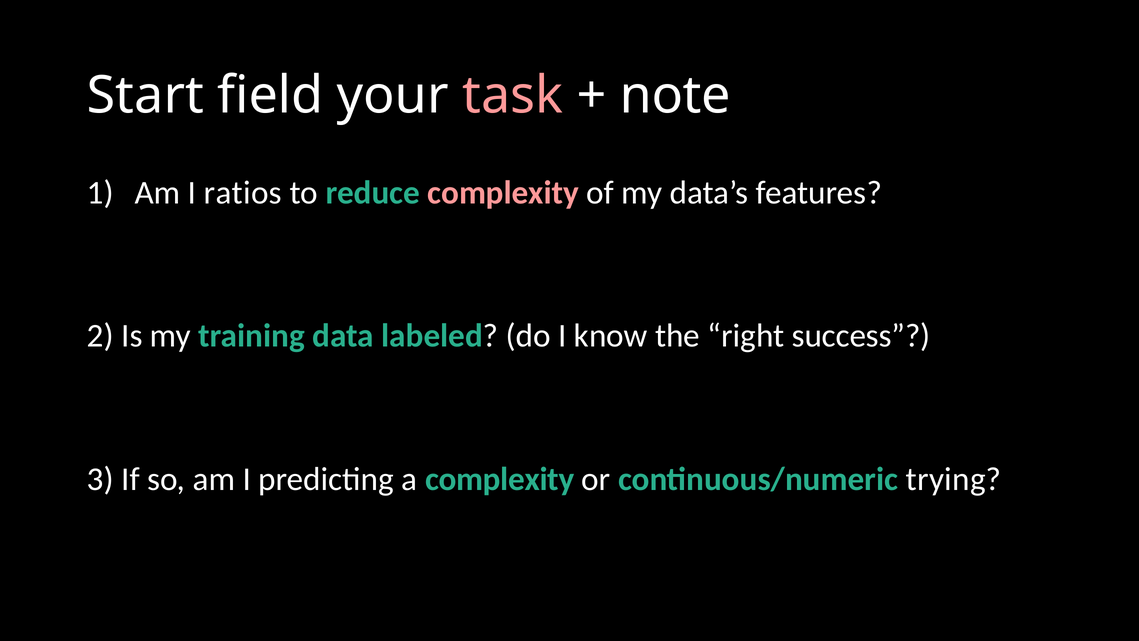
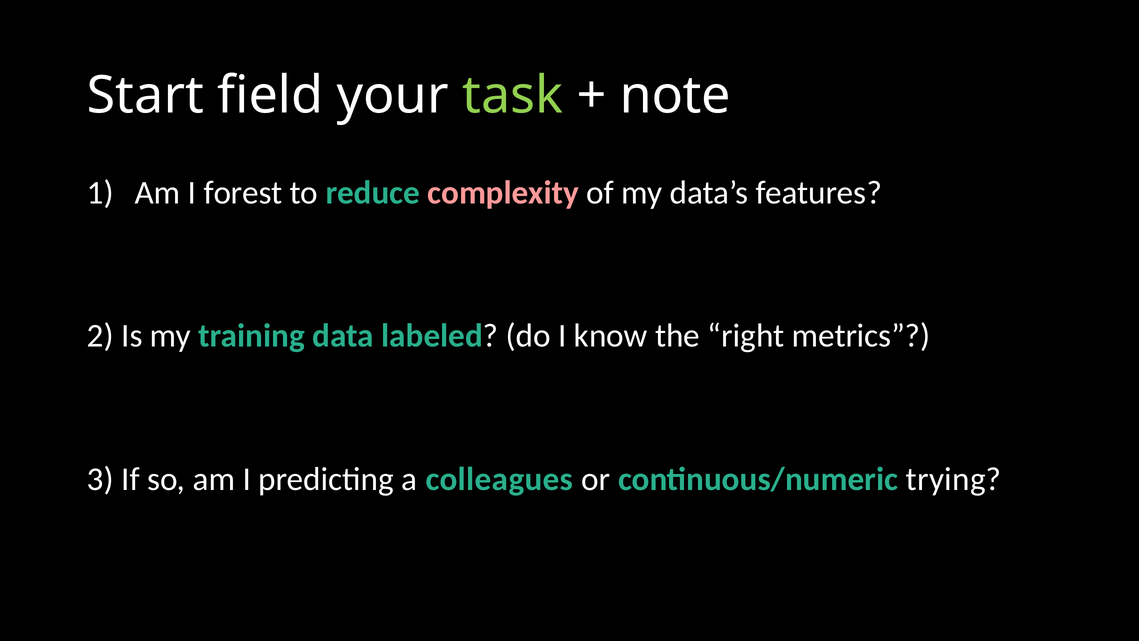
task colour: pink -> light green (513, 96)
ratios: ratios -> forest (243, 193)
success: success -> metrics (861, 336)
a complexity: complexity -> colleagues (499, 479)
